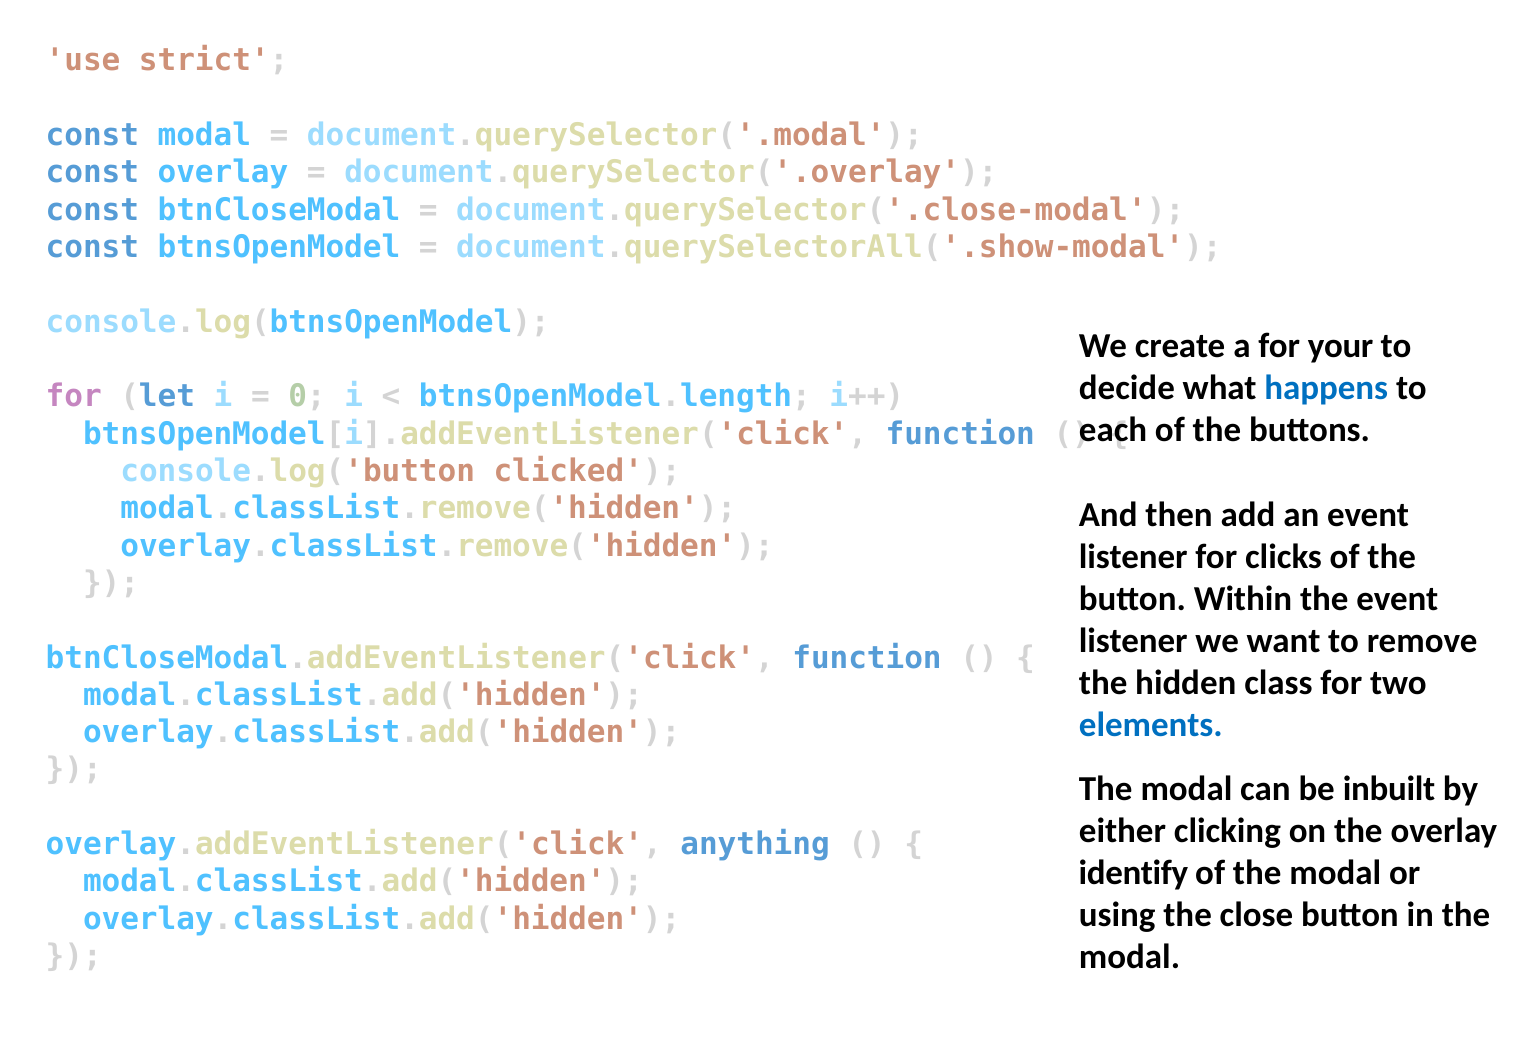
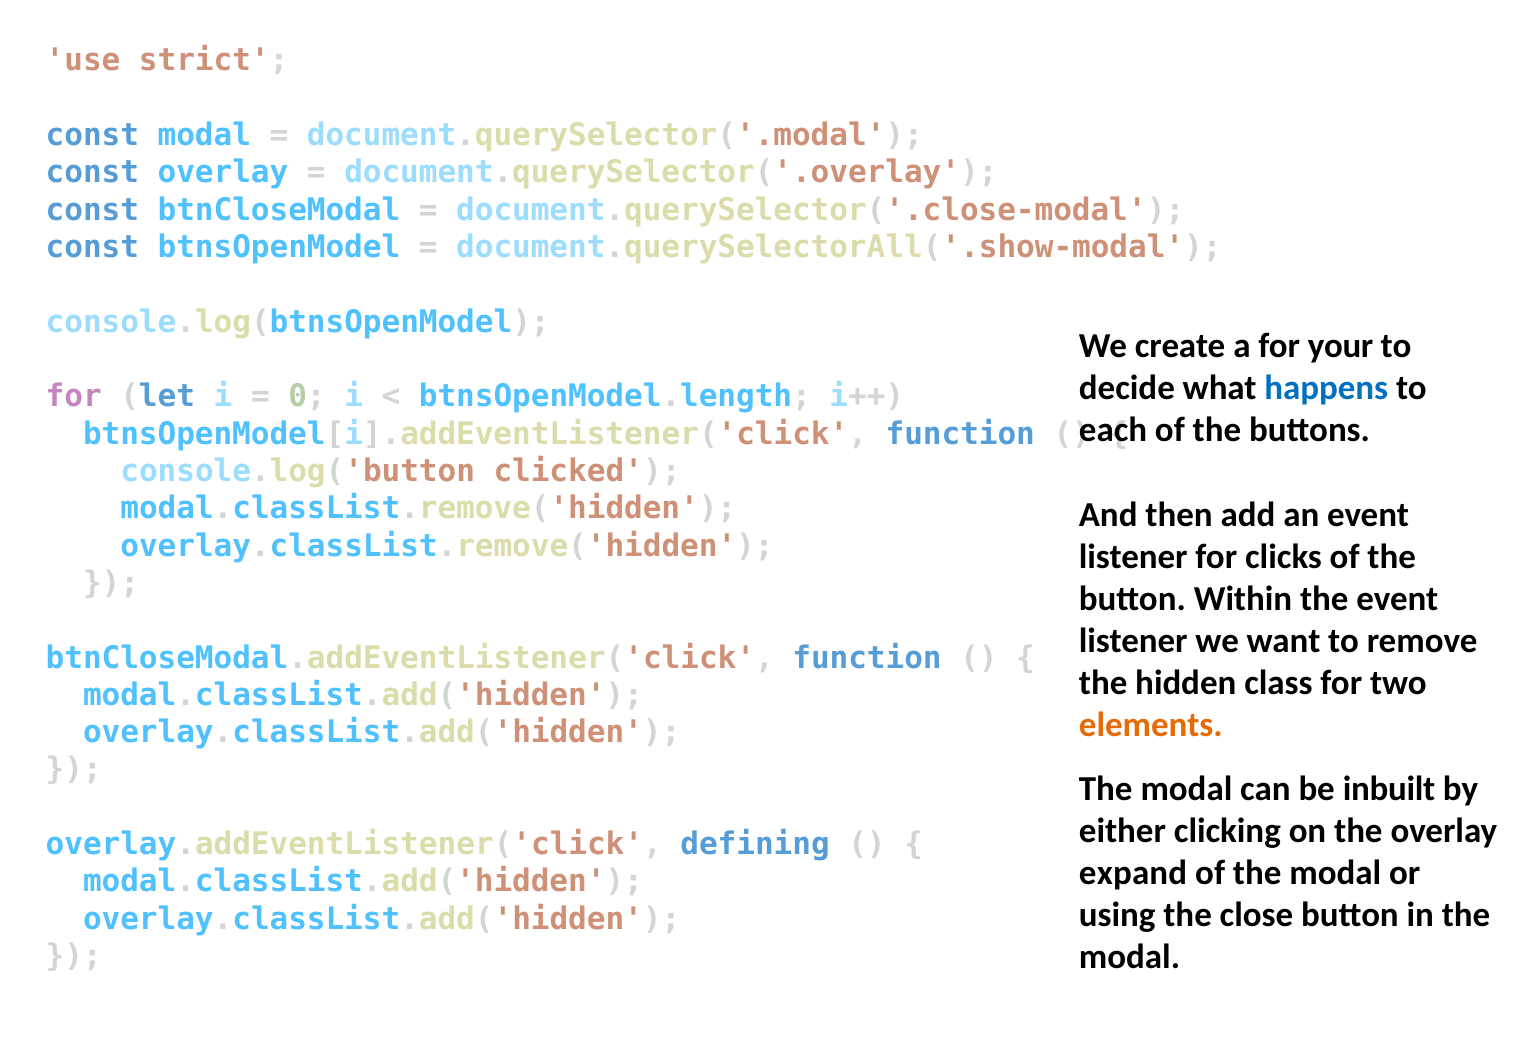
elements colour: blue -> orange (1151, 725)
anything: anything -> defining (755, 844)
identify: identify -> expand (1133, 873)
